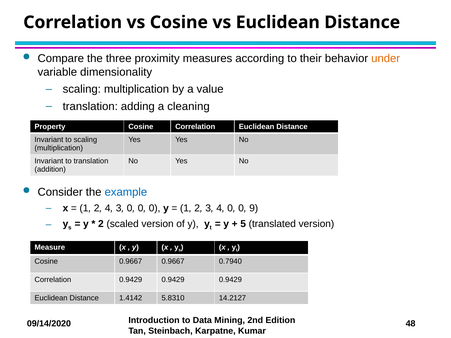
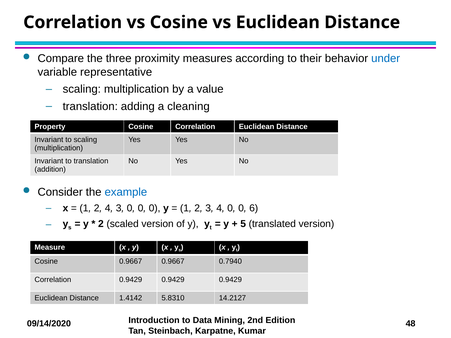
under colour: orange -> blue (386, 59)
dimensionality: dimensionality -> representative (116, 72)
9: 9 -> 6 (254, 209)
